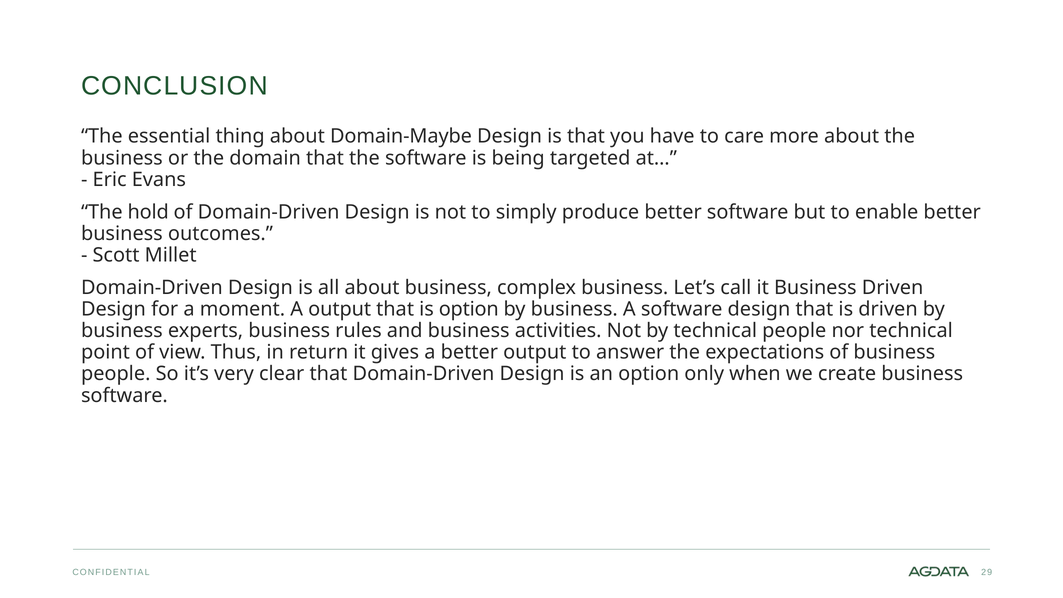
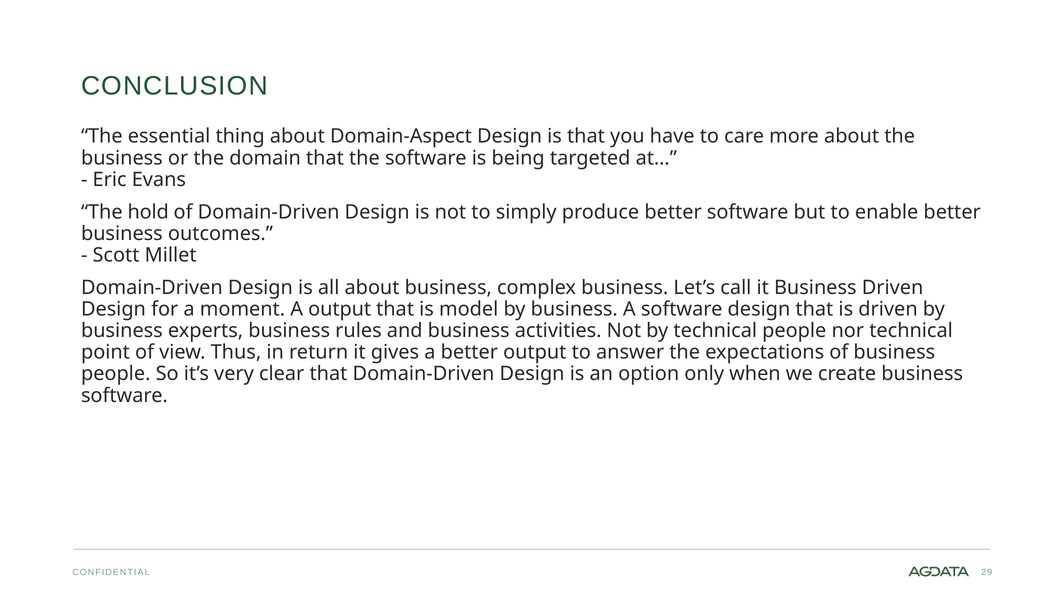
Domain-Maybe: Domain-Maybe -> Domain-Aspect (401, 136)
is option: option -> model (469, 309)
